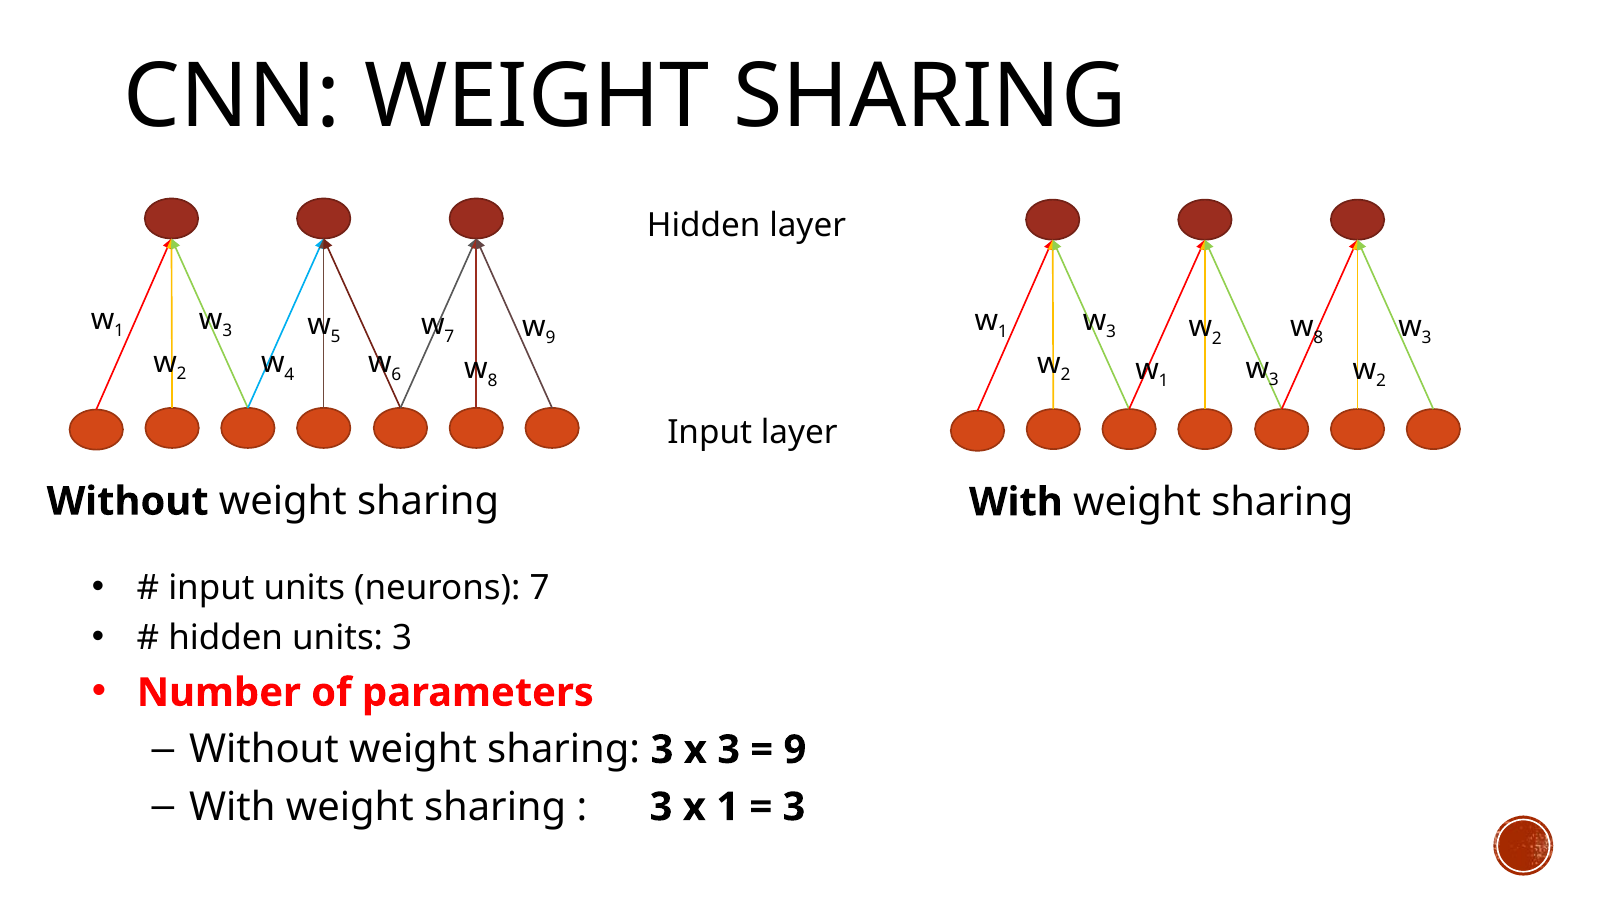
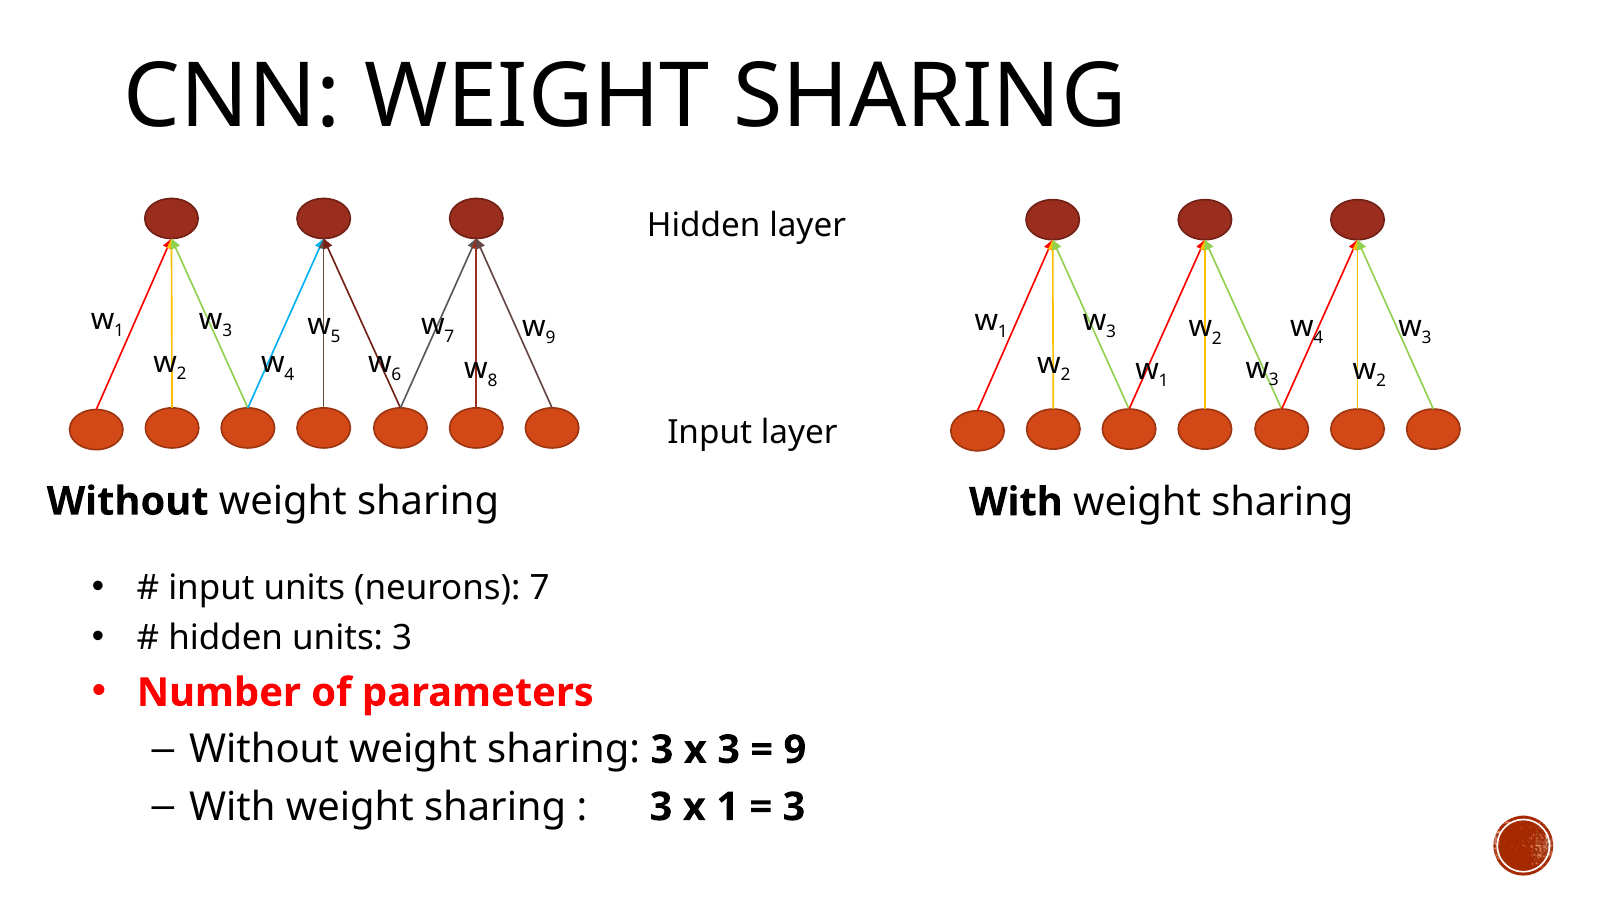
8: 8 -> 4 (1318, 338)
